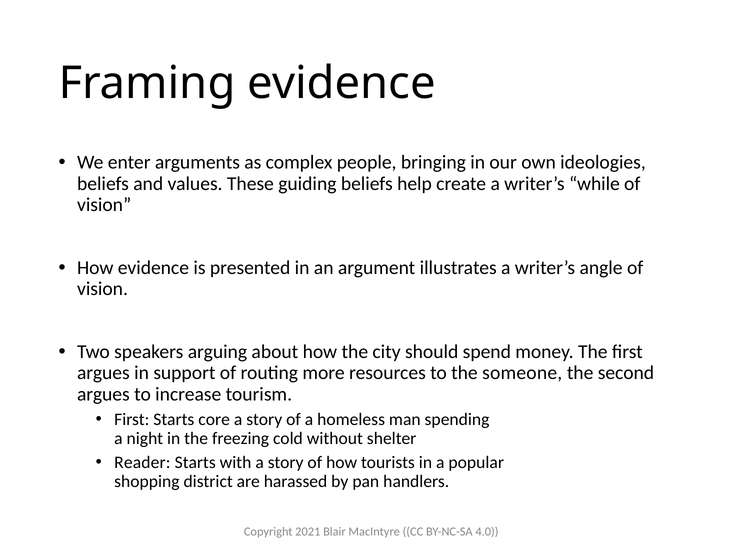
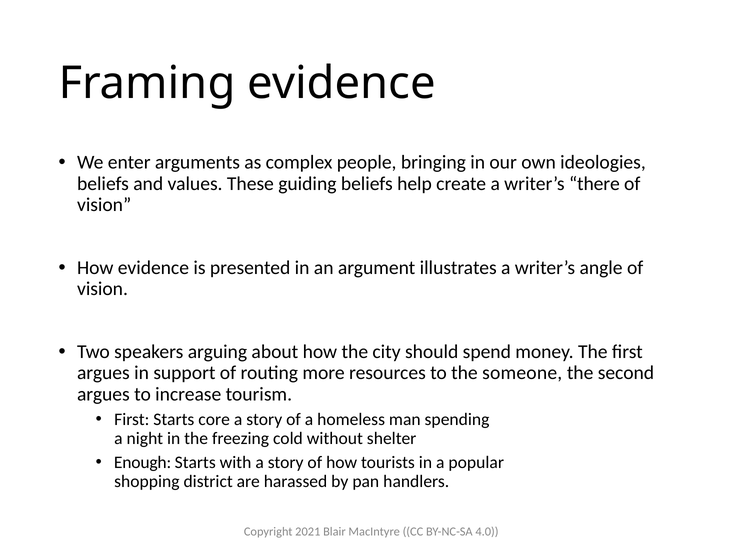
while: while -> there (594, 184)
Reader: Reader -> Enough (143, 463)
